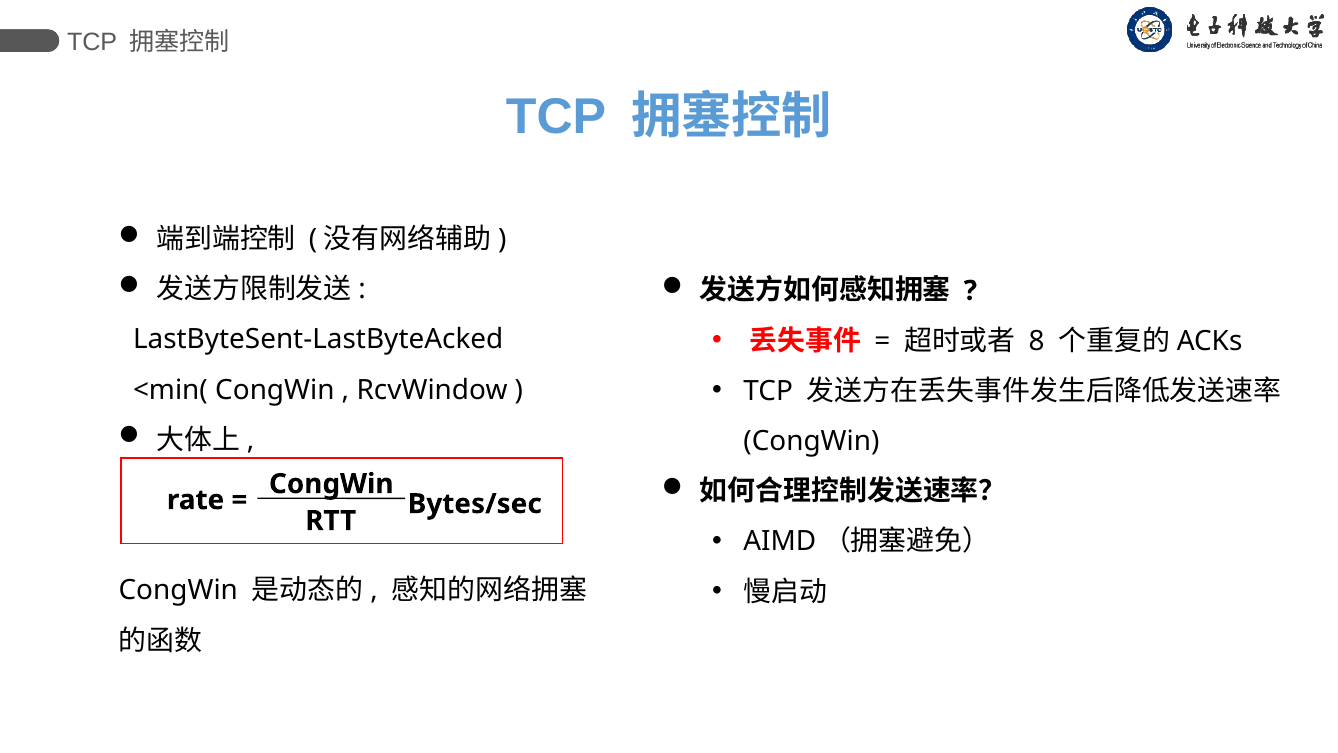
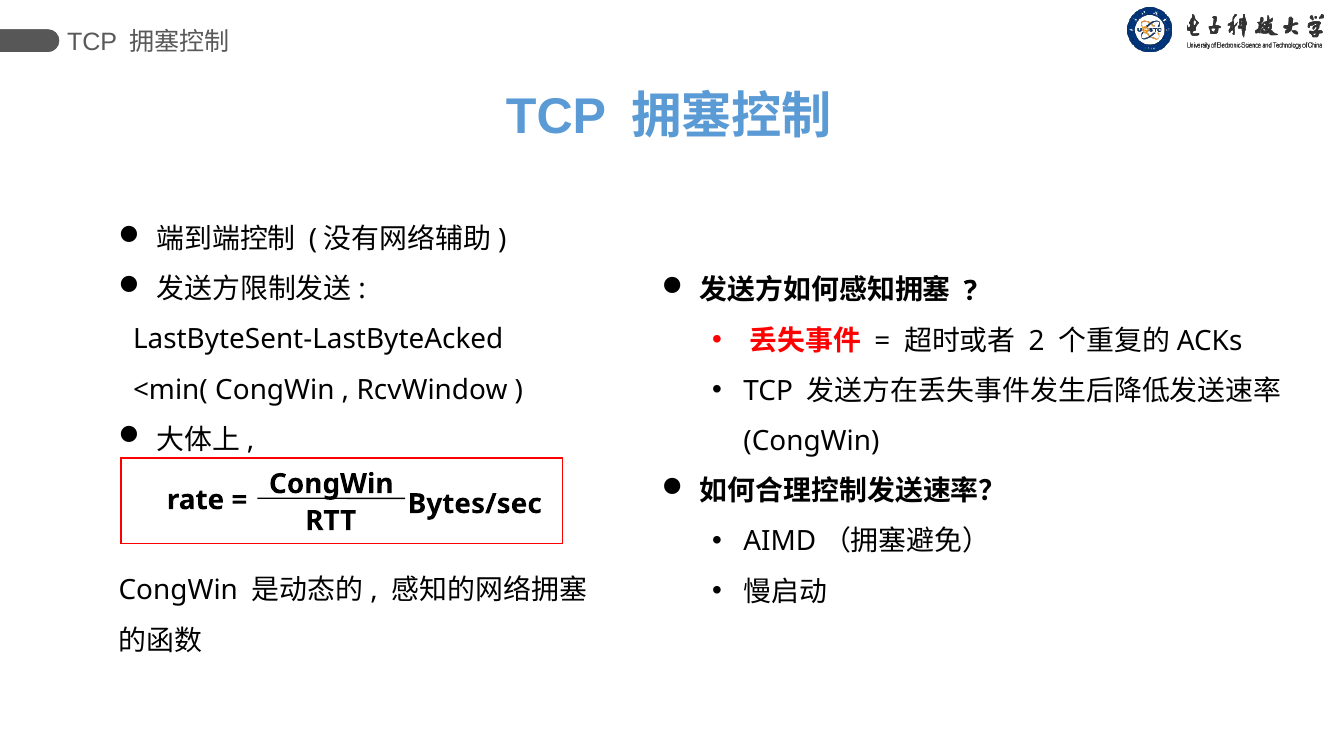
8: 8 -> 2 (1037, 341)
